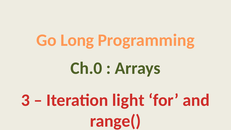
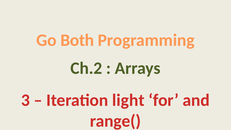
Long: Long -> Both (77, 40)
Ch.0: Ch.0 -> Ch.2 (86, 68)
